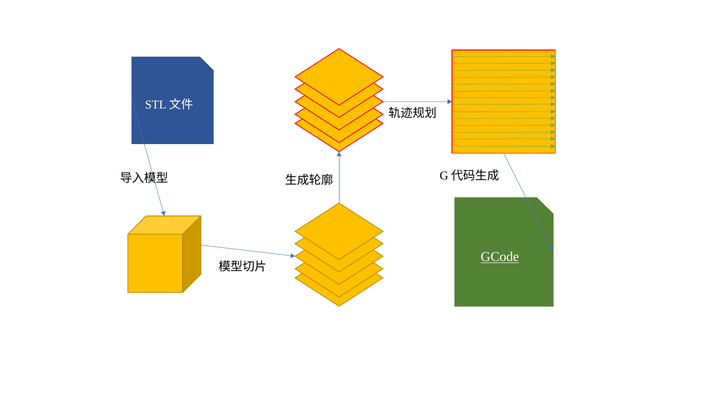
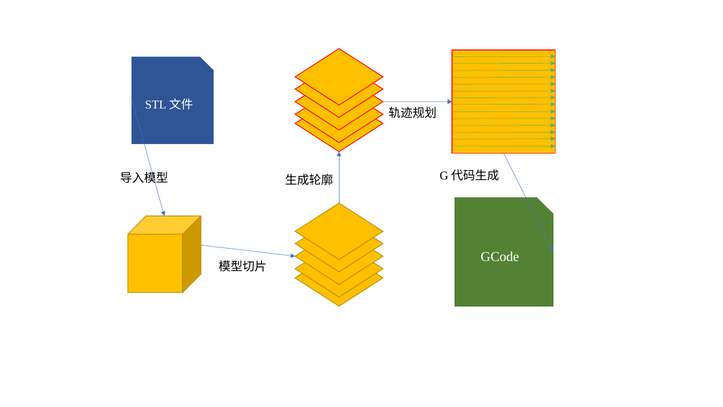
GCode underline: present -> none (500, 257)
